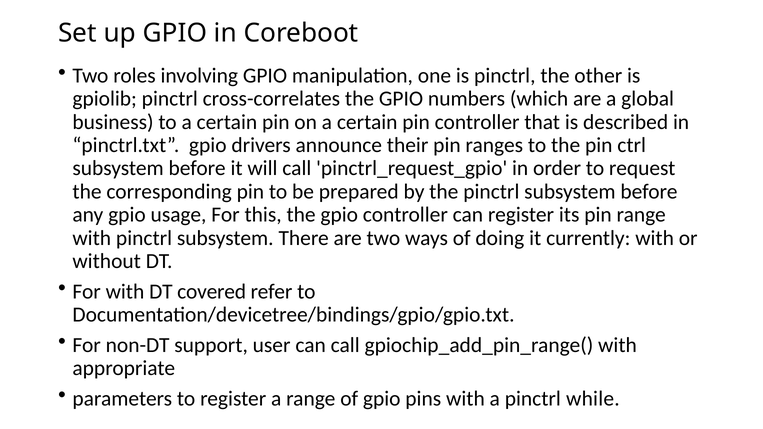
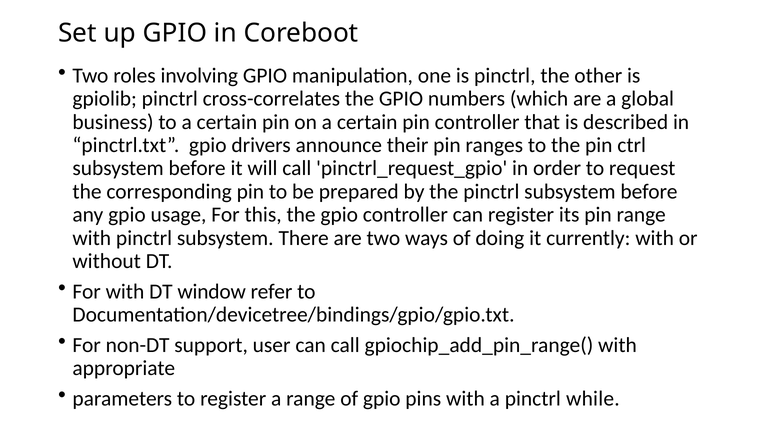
covered: covered -> window (212, 292)
